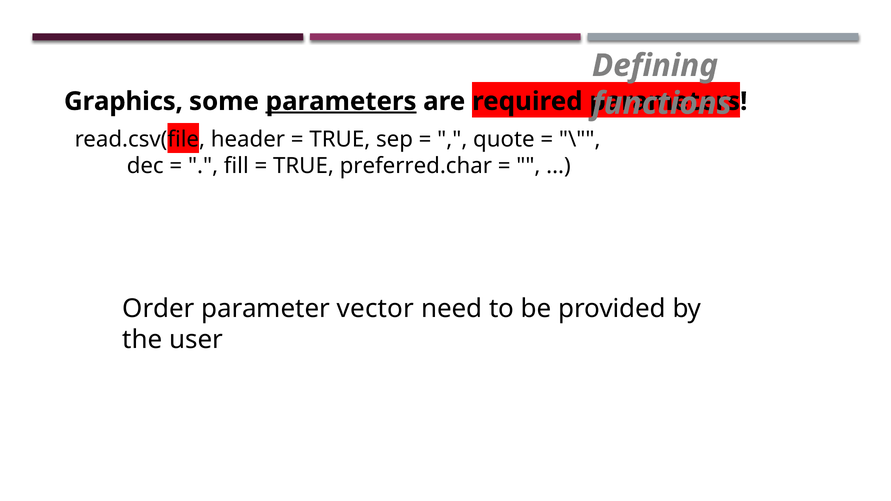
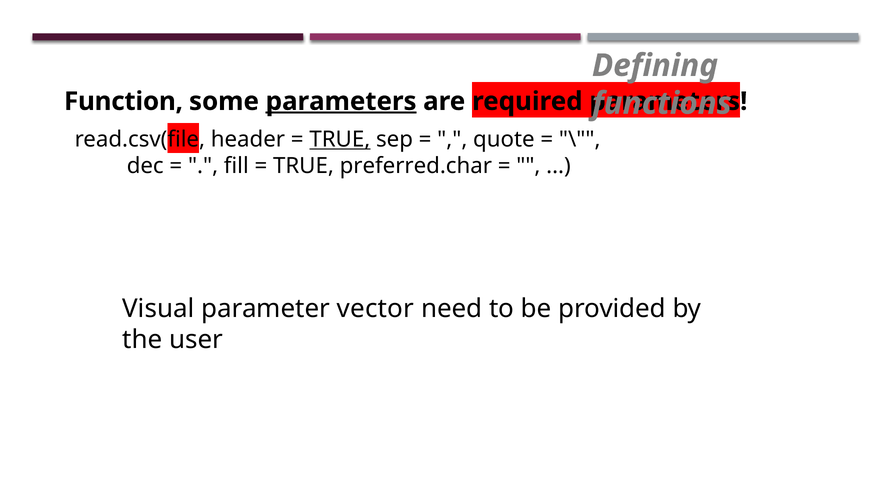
Graphics: Graphics -> Function (123, 101)
TRUE underline: none -> present (340, 139)
Order: Order -> Visual (158, 309)
